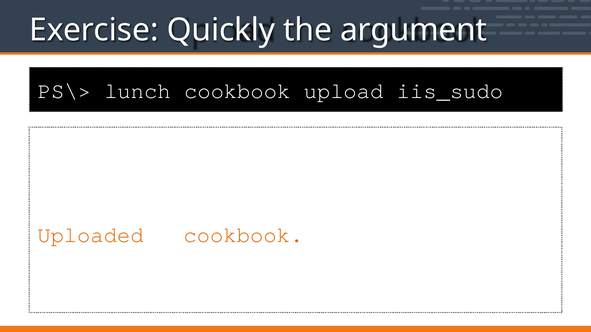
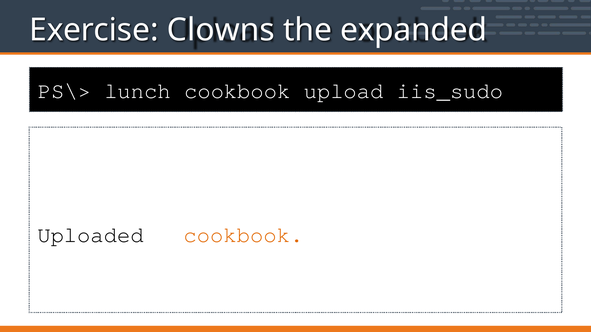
Quickly: Quickly -> Clowns (221, 30)
argument: argument -> expanded (414, 30)
Uploaded colour: orange -> black (91, 235)
